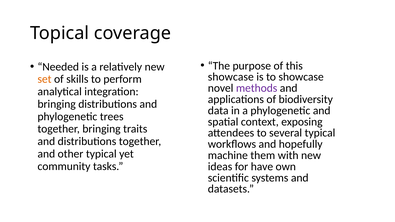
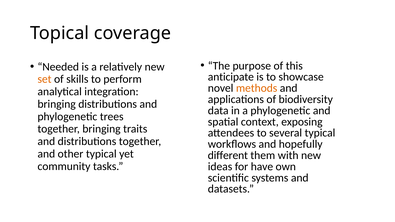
showcase: showcase -> anticipate (231, 77)
methods colour: purple -> orange (257, 88)
machine: machine -> different (228, 155)
